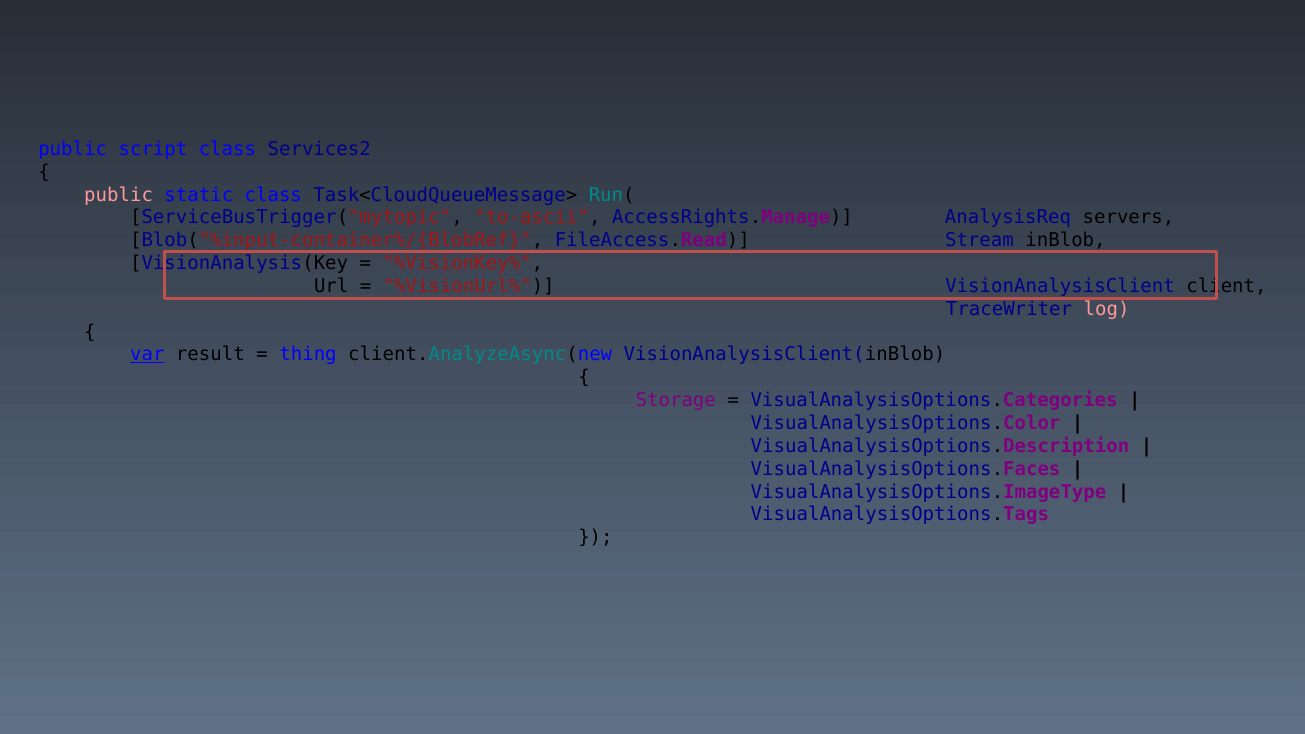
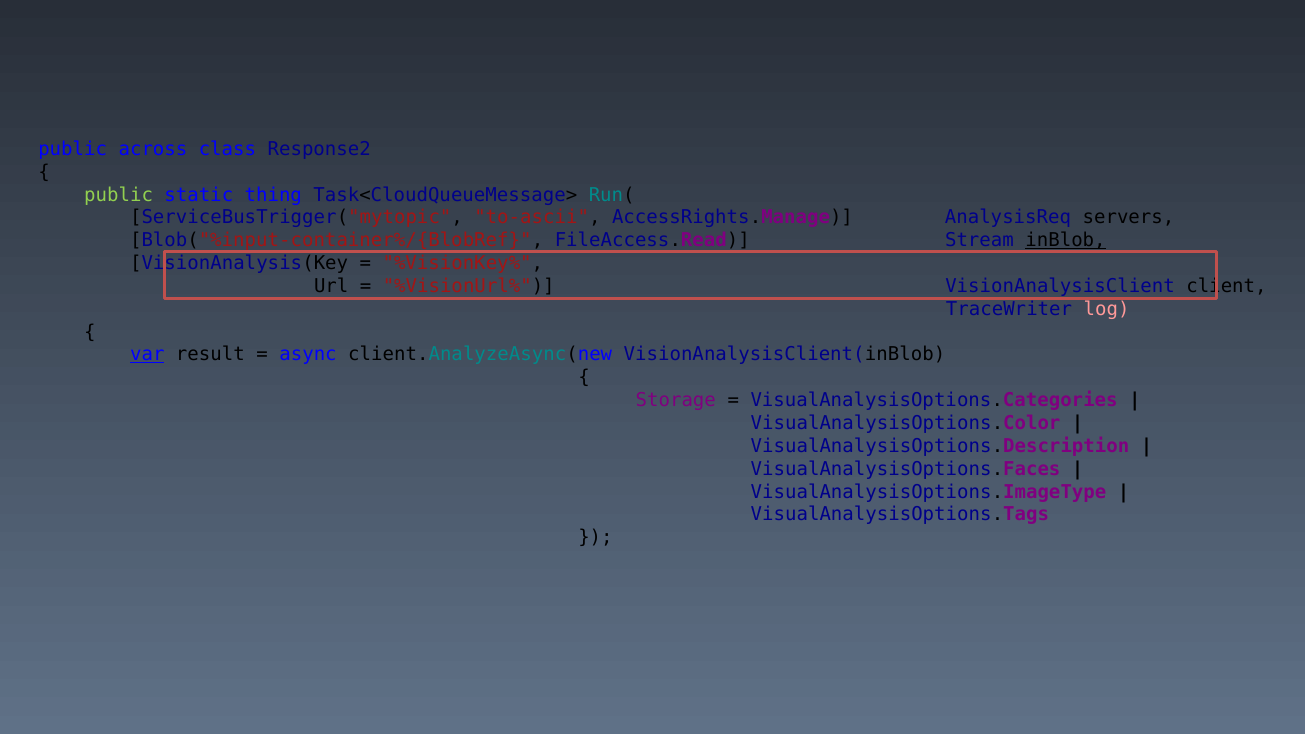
script: script -> across (153, 149)
Services2: Services2 -> Response2 (319, 149)
public colour: pink -> light green (119, 195)
static class: class -> thing (273, 195)
inBlob underline: none -> present (1066, 240)
thing: thing -> async (308, 355)
